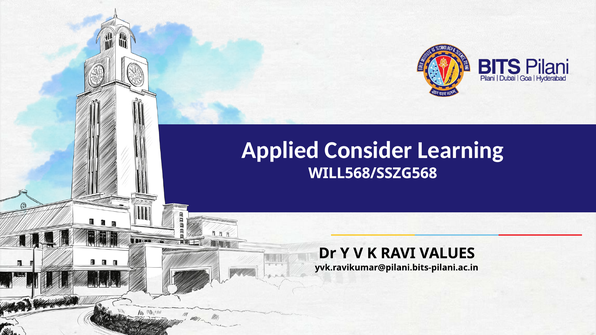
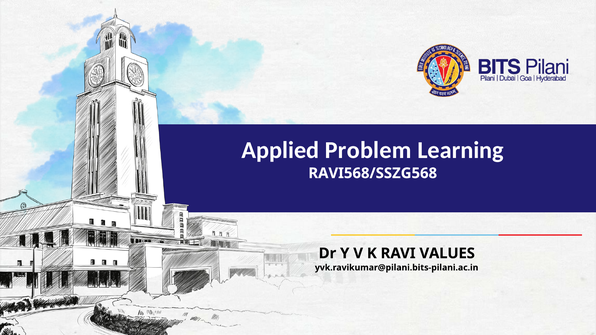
Consider: Consider -> Problem (368, 150)
WILL568/SSZG568: WILL568/SSZG568 -> RAVI568/SSZG568 (373, 173)
